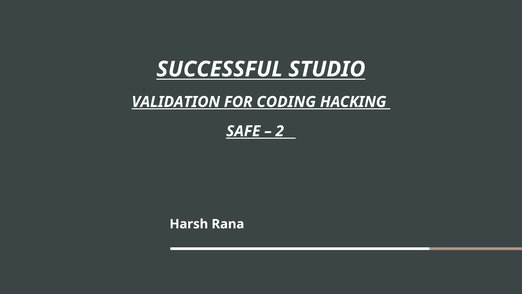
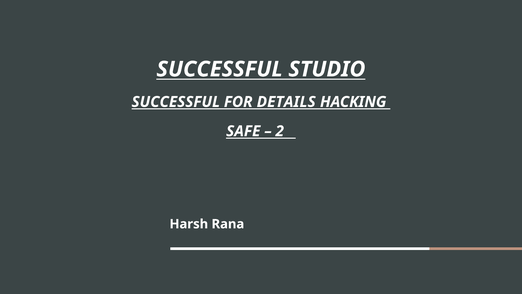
VALIDATION: VALIDATION -> SUCCESSFUL (176, 102)
CODING: CODING -> DETAILS (286, 102)
